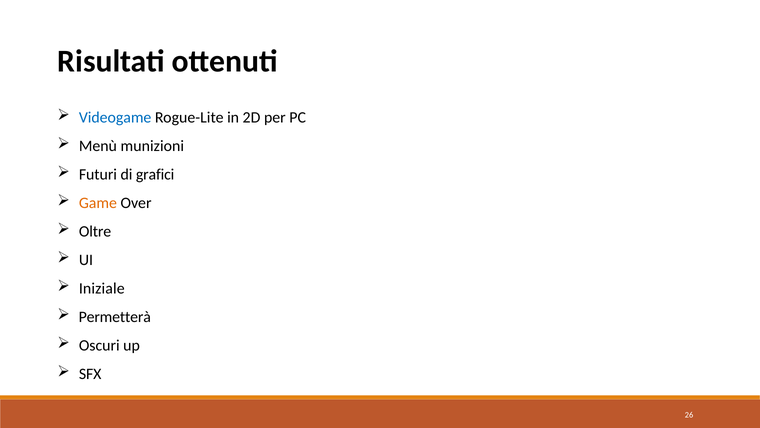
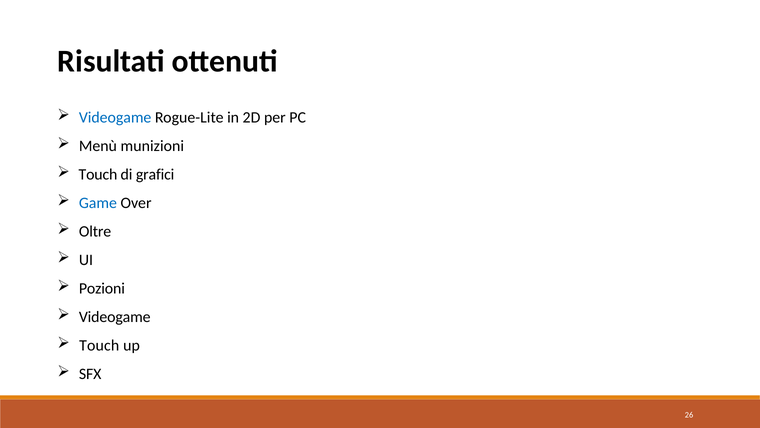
Futuri: Futuri -> Touch (98, 174)
Game colour: orange -> blue (98, 203)
Iniziale: Iniziale -> Pozioni (102, 288)
Permetterà: Permetterà -> Videogame (115, 317)
Oscuri: Oscuri -> Touch (99, 345)
